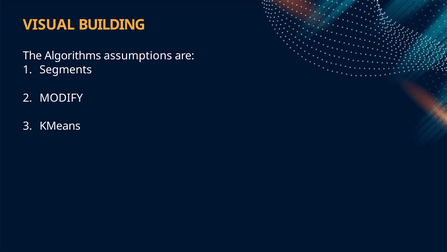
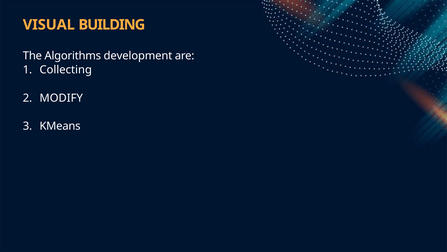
assumptions: assumptions -> development (138, 56)
Segments: Segments -> Collecting (66, 70)
